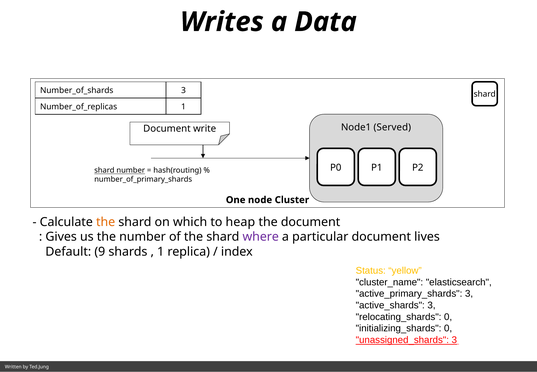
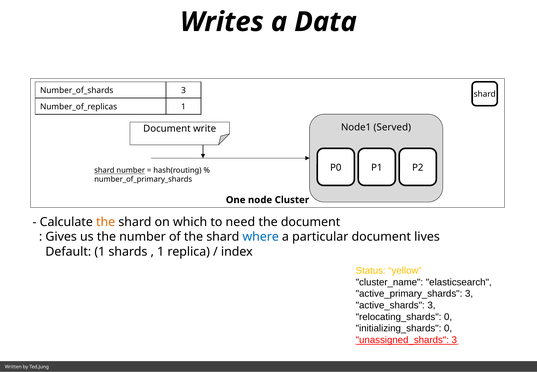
heap: heap -> need (240, 222)
where colour: purple -> blue (261, 237)
Default 9: 9 -> 1 (100, 252)
